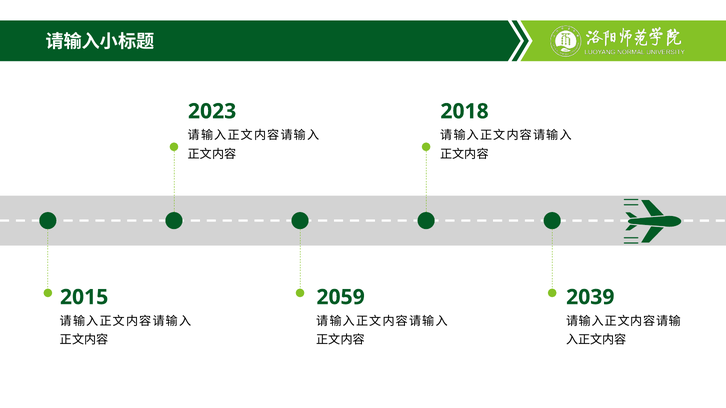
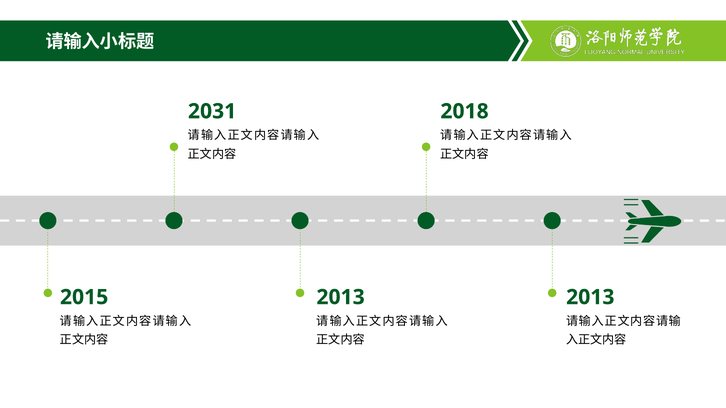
2023: 2023 -> 2031 (212, 111)
2059: 2059 -> 2013 (341, 297)
2039: 2039 -> 2013 (590, 297)
